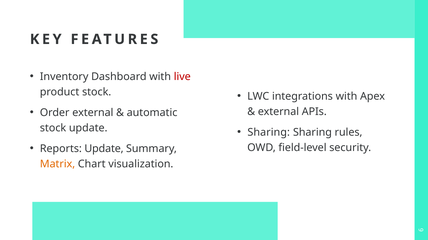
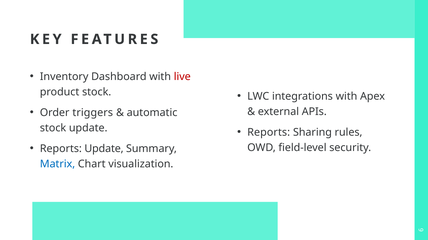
Order external: external -> triggers (93, 113)
Sharing: Sharing -> Reports (269, 133)
Matrix colour: orange -> blue (58, 165)
